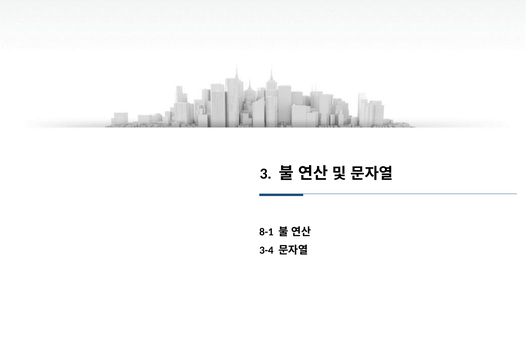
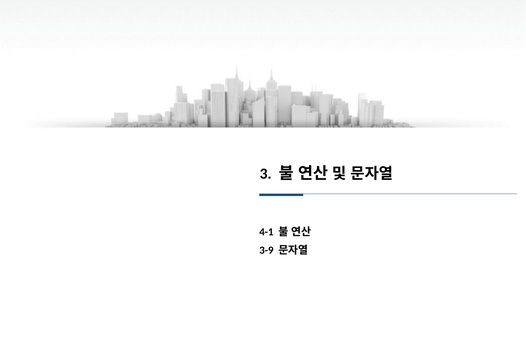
8-1: 8-1 -> 4-1 (266, 232)
3-4: 3-4 -> 3-9 (266, 251)
